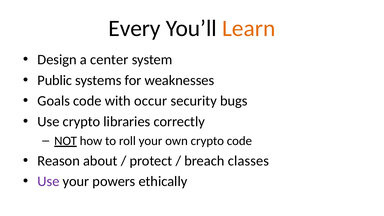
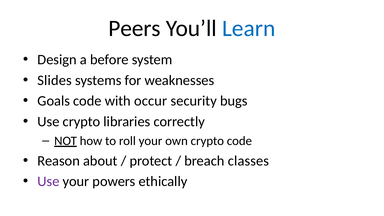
Every: Every -> Peers (135, 28)
Learn colour: orange -> blue (249, 28)
center: center -> before (109, 60)
Public: Public -> Slides (55, 80)
